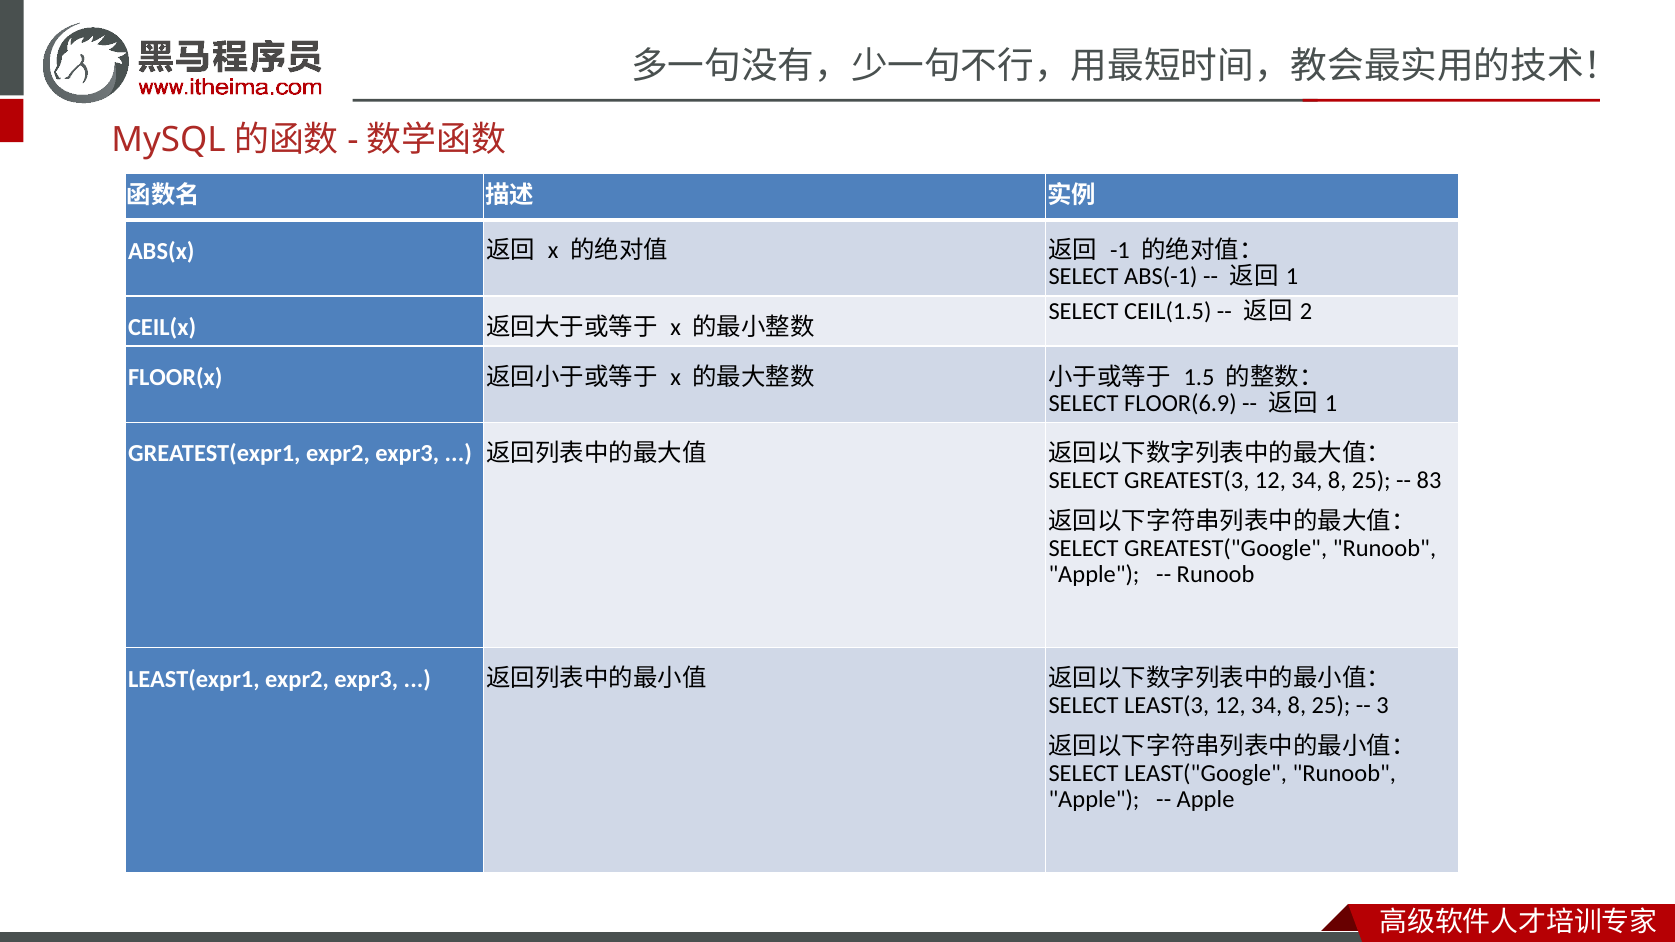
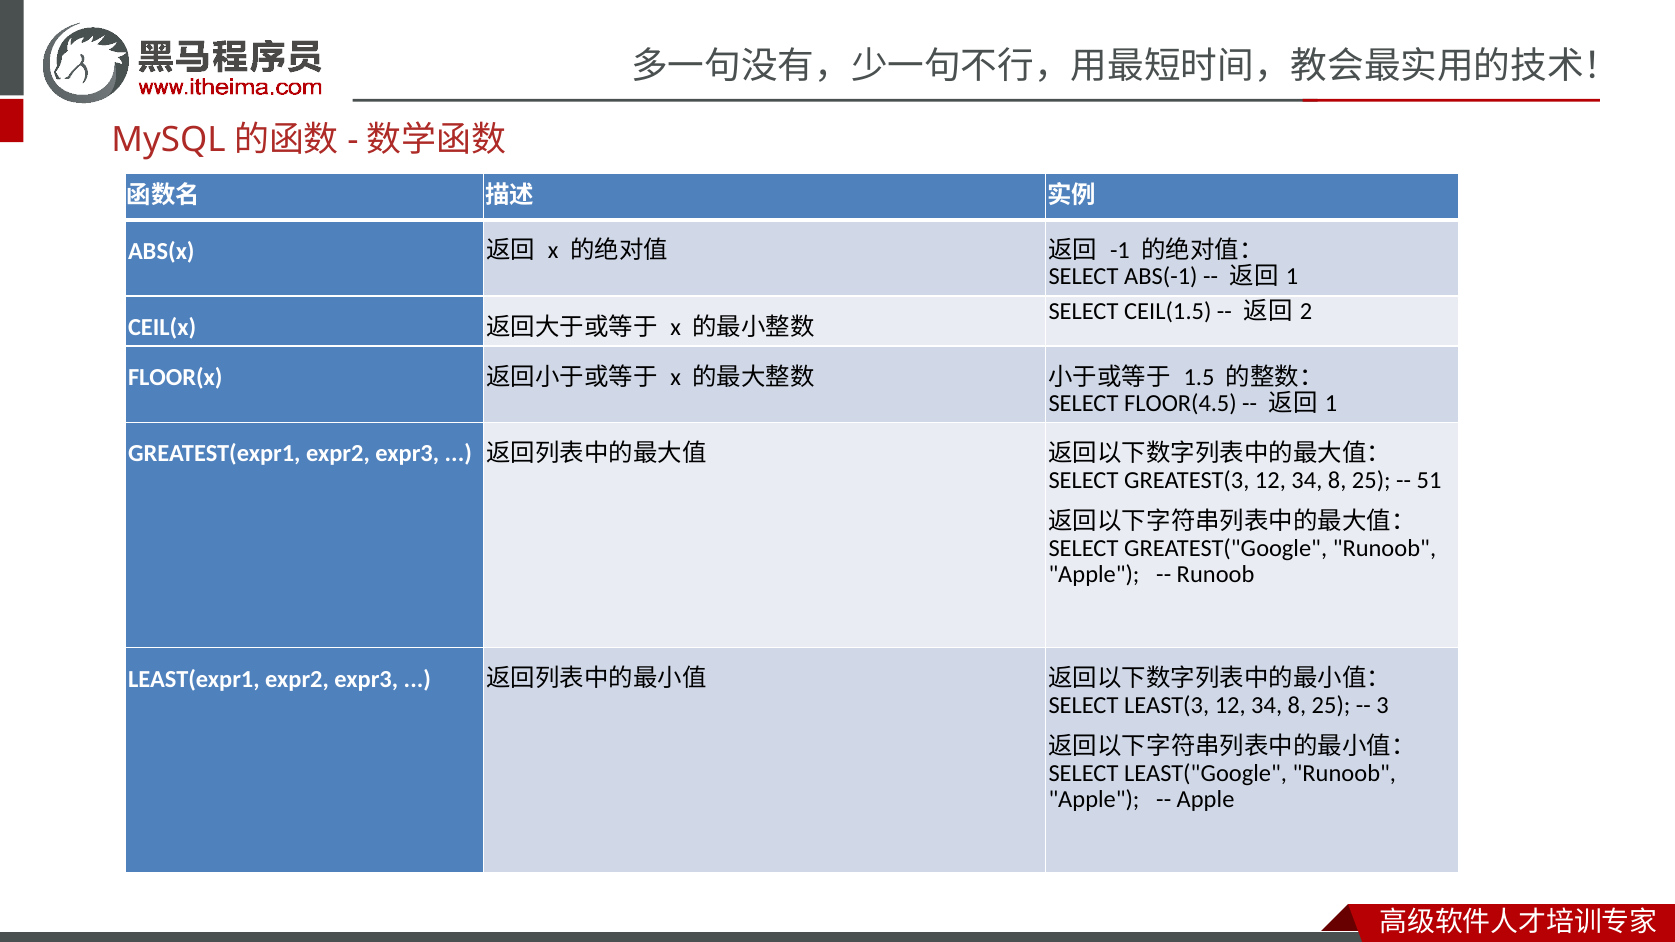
FLOOR(6.9: FLOOR(6.9 -> FLOOR(4.5 (1180, 403)
83: 83 -> 51 (1429, 480)
